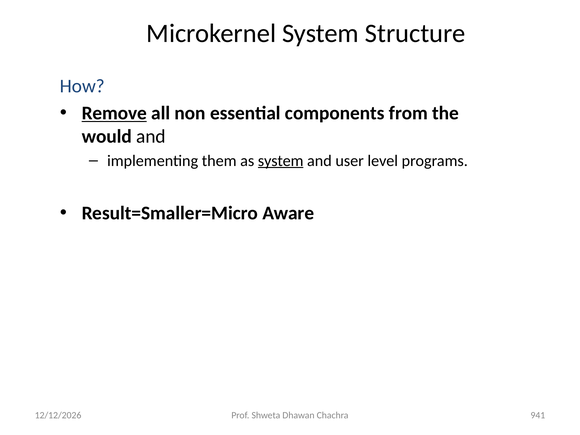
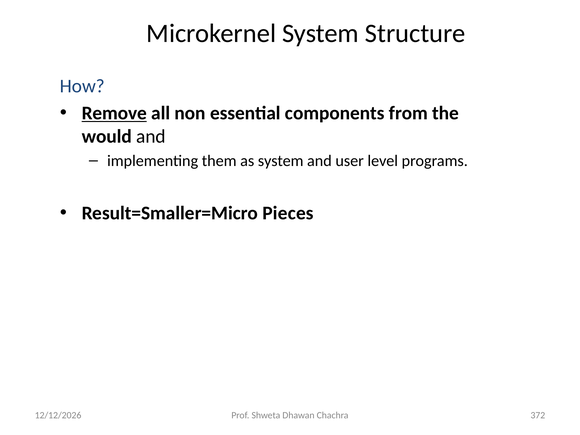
system underline: present -> none (281, 161)
Aware: Aware -> Pieces (288, 213)
941: 941 -> 372 (538, 415)
